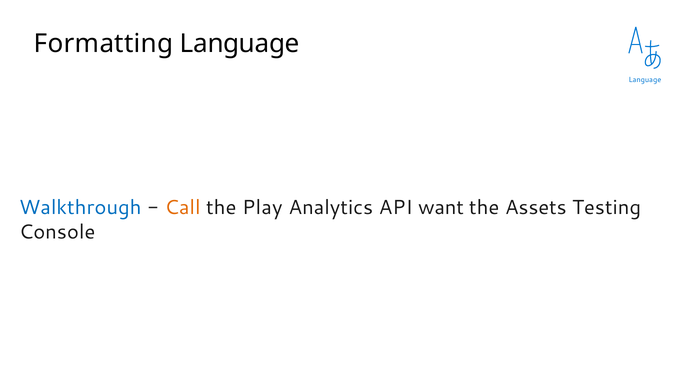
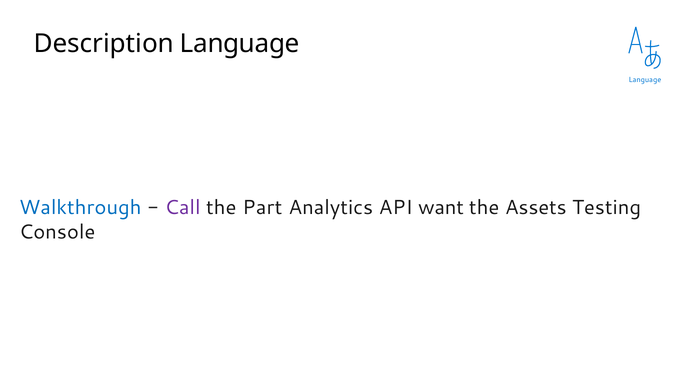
Formatting: Formatting -> Description (104, 44)
Call colour: orange -> purple (183, 208)
Play: Play -> Part (262, 208)
